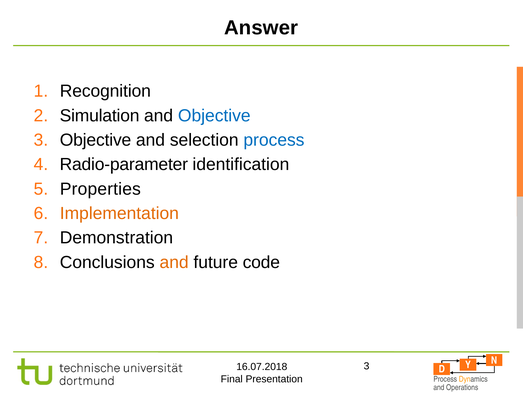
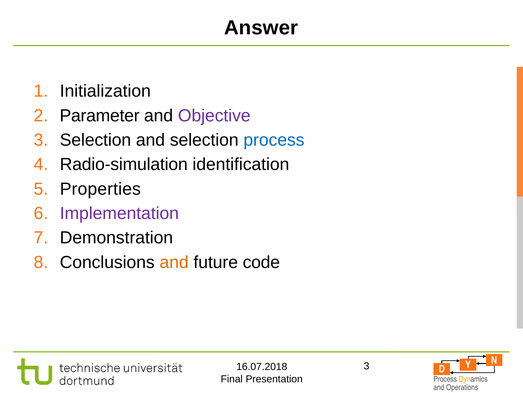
Recognition: Recognition -> Initialization (105, 91)
Simulation: Simulation -> Parameter (100, 115)
Objective colour: blue -> purple (214, 115)
Objective: Objective -> Selection (95, 140)
Radio-parameter: Radio-parameter -> Radio-simulation (124, 164)
Implementation colour: orange -> purple (119, 213)
